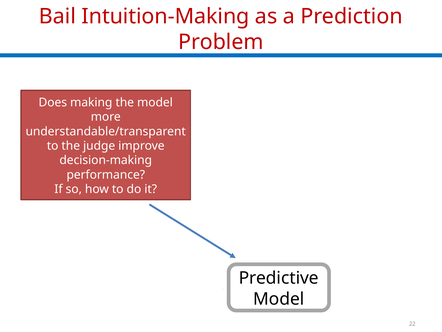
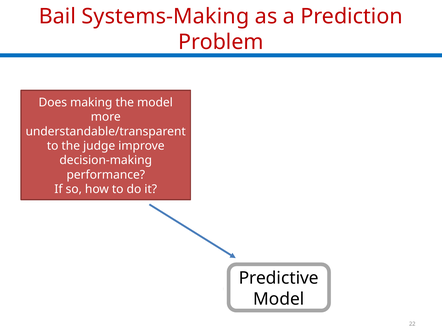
Intuition-Making: Intuition-Making -> Systems-Making (165, 16)
